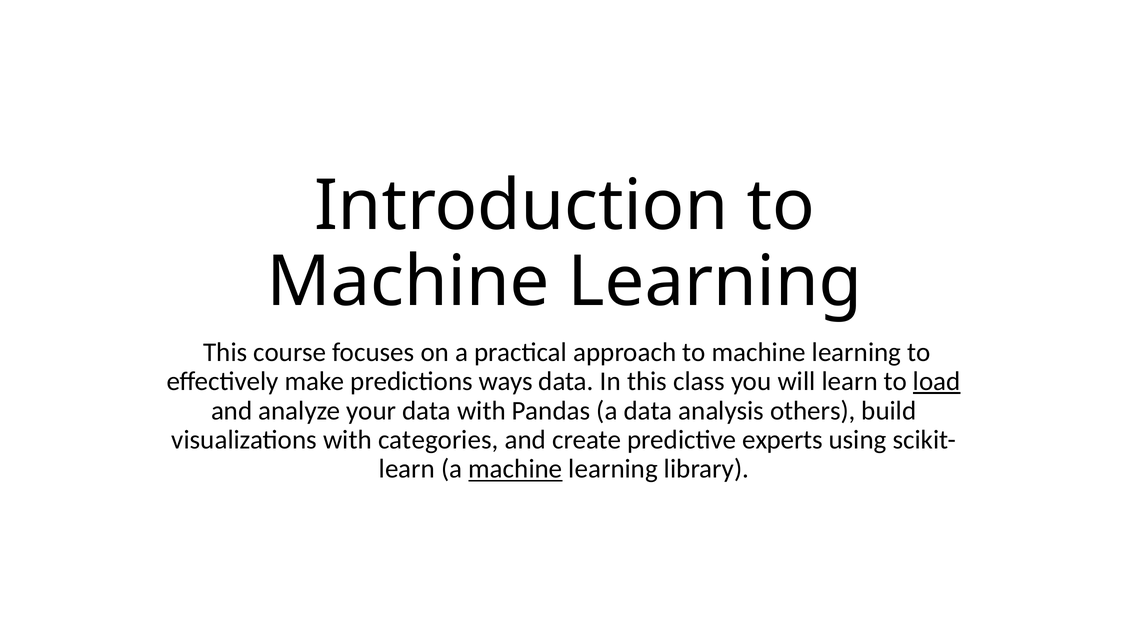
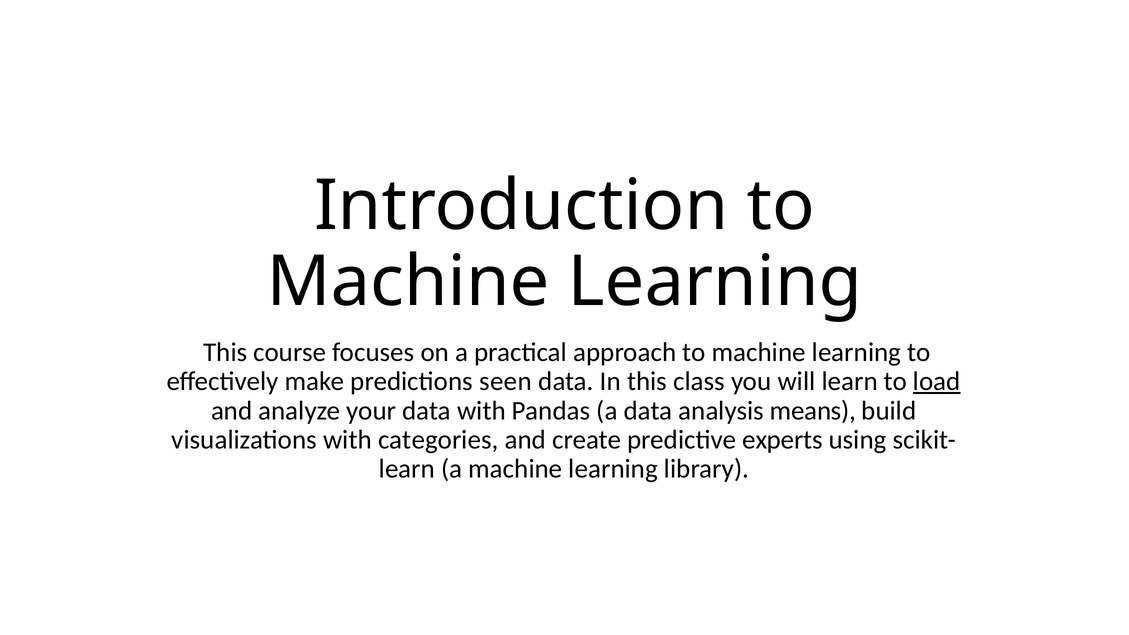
ways: ways -> seen (506, 381)
others: others -> means (813, 411)
machine underline: present -> none (515, 469)
